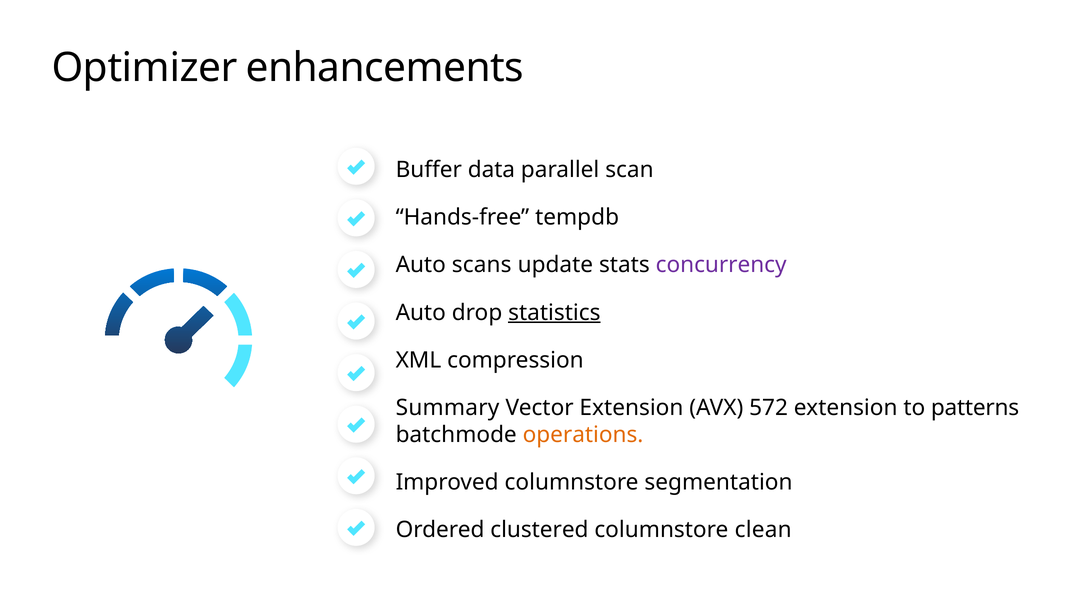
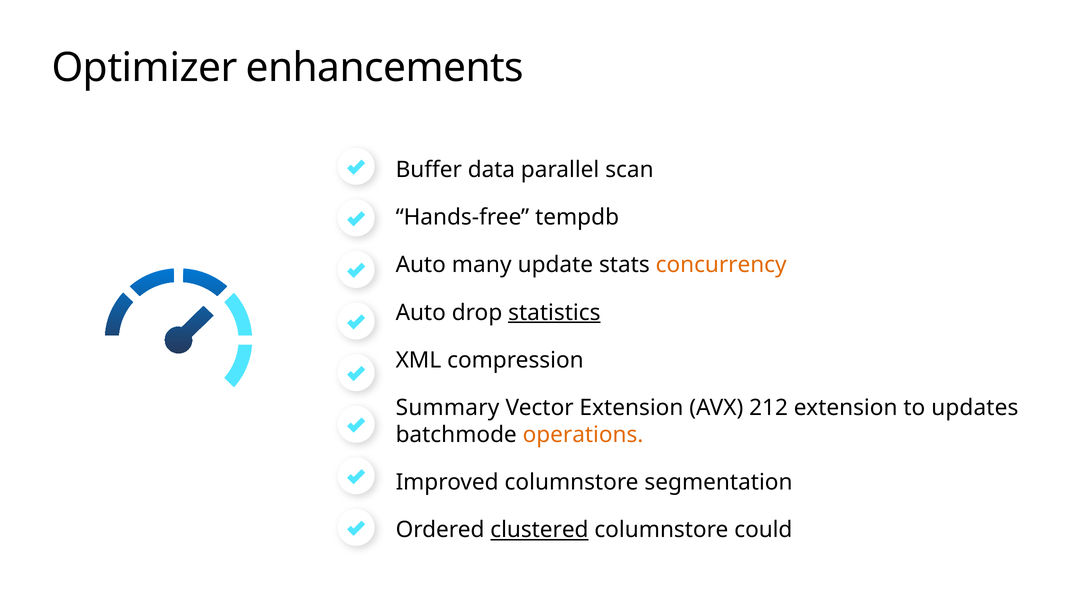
scans: scans -> many (482, 265)
concurrency colour: purple -> orange (721, 265)
572: 572 -> 212 (769, 407)
patterns: patterns -> updates (975, 407)
clustered underline: none -> present (539, 529)
clean: clean -> could (763, 529)
